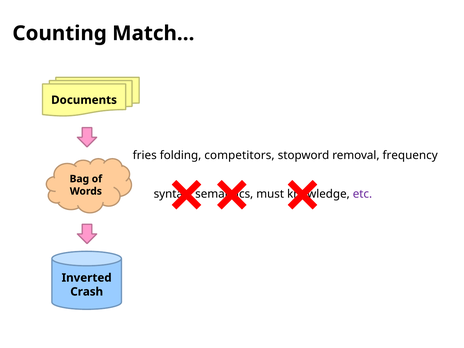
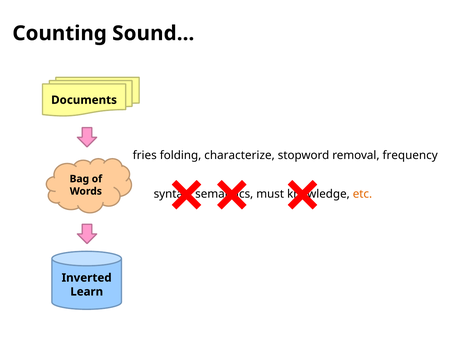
Match…: Match… -> Sound… (153, 33)
competitors: competitors -> characterize (240, 155)
etc colour: purple -> orange (362, 194)
Crash: Crash -> Learn (87, 292)
